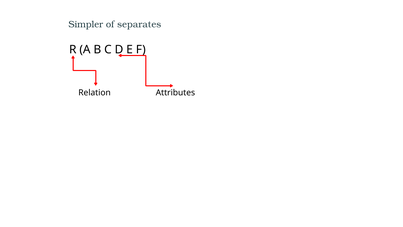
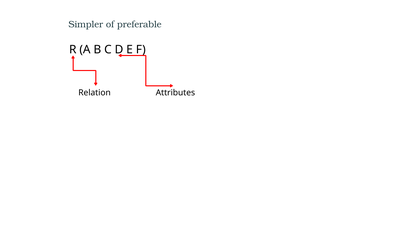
separates: separates -> preferable (139, 24)
